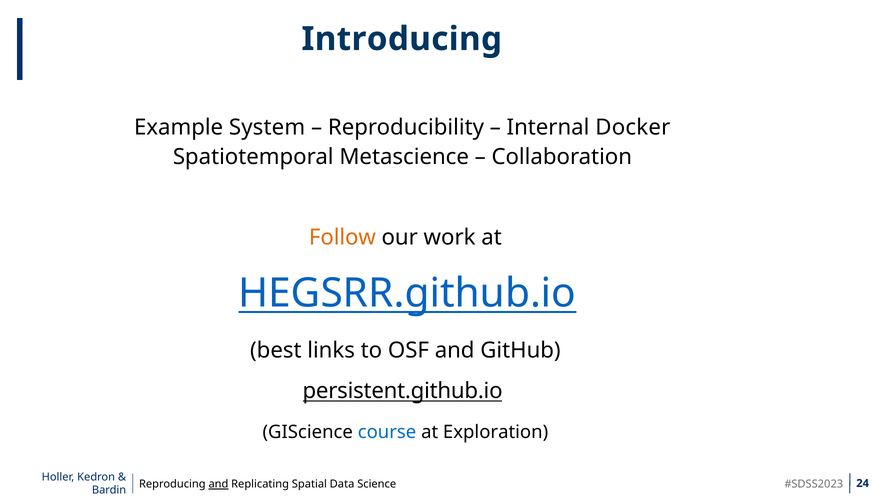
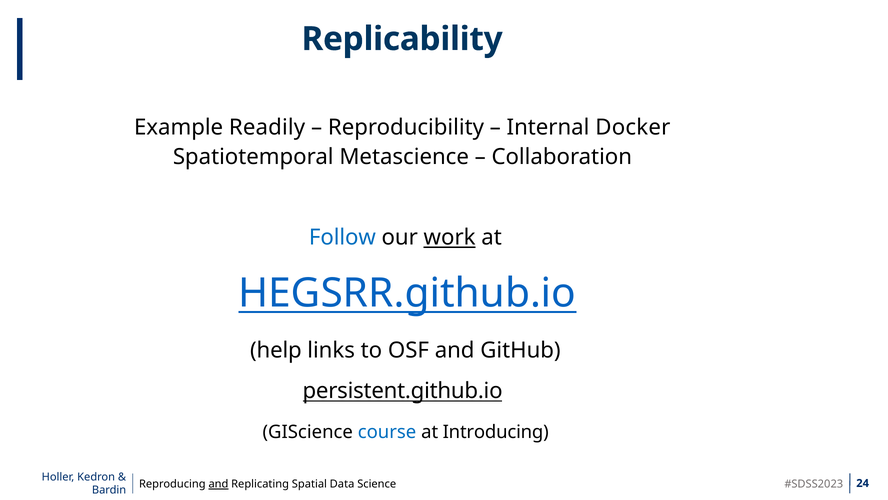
Introducing: Introducing -> Replicability (402, 39)
System: System -> Readily (267, 127)
Follow colour: orange -> blue (342, 237)
work underline: none -> present (450, 237)
best: best -> help (276, 350)
Exploration: Exploration -> Introducing (496, 432)
